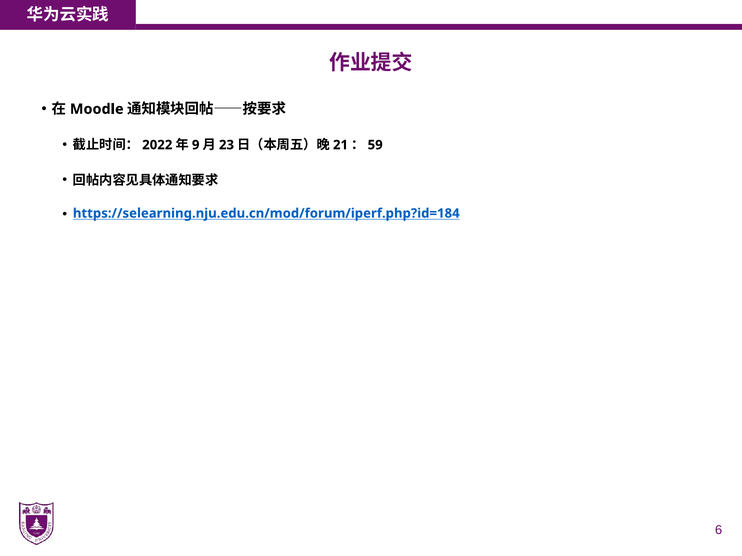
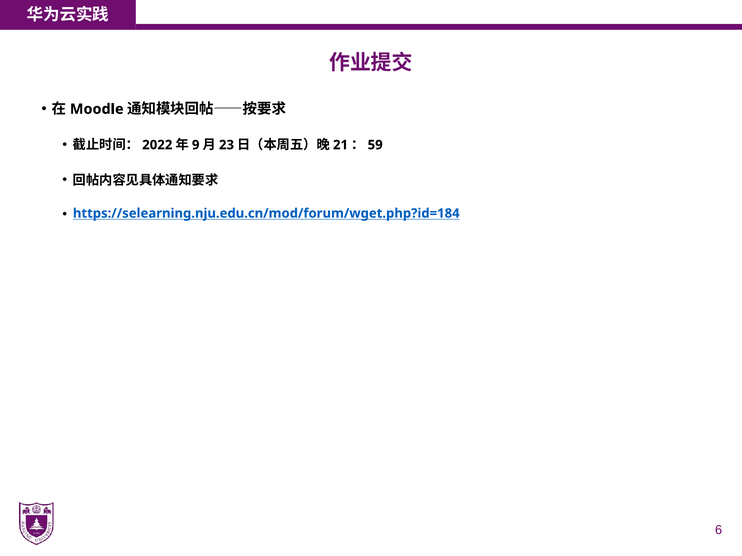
https://selearning.nju.edu.cn/mod/forum/iperf.php?id=184: https://selearning.nju.edu.cn/mod/forum/iperf.php?id=184 -> https://selearning.nju.edu.cn/mod/forum/wget.php?id=184 (266, 214)
